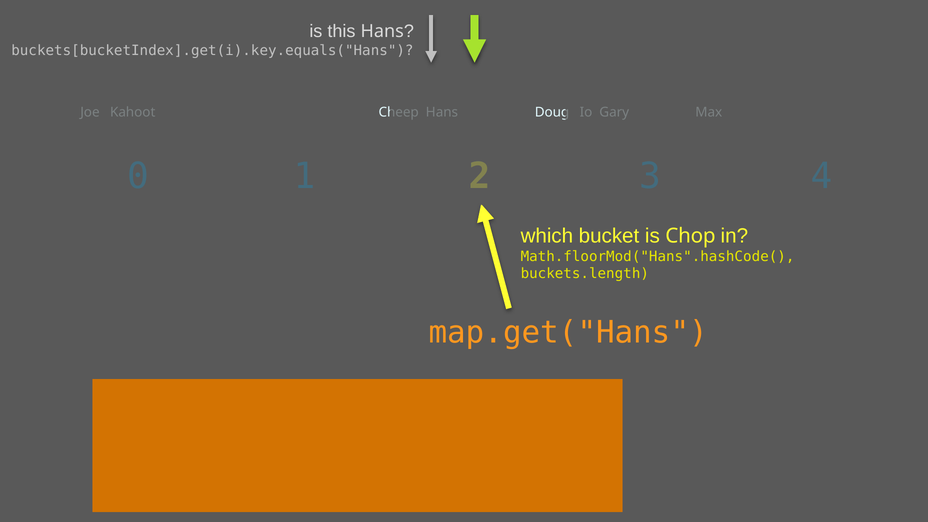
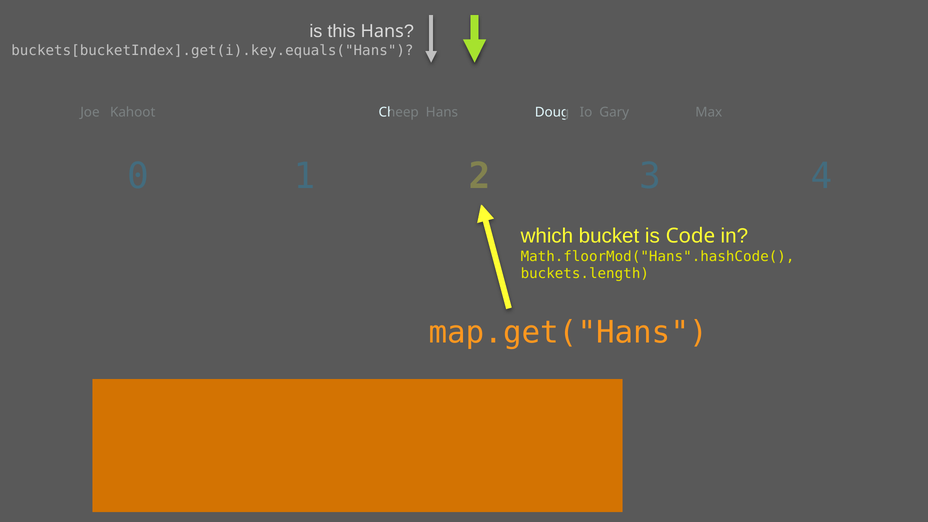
Chop: Chop -> Code (690, 236)
